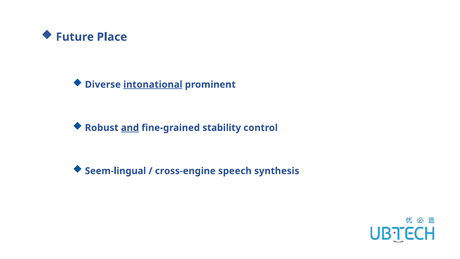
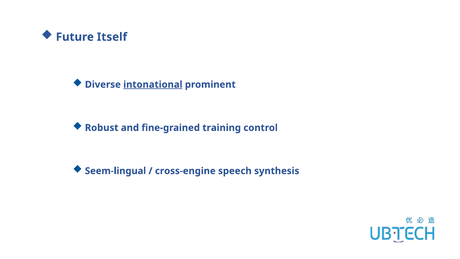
Place: Place -> Itself (112, 37)
and underline: present -> none (130, 128)
stability: stability -> training (222, 128)
